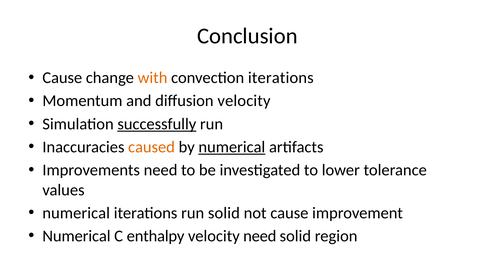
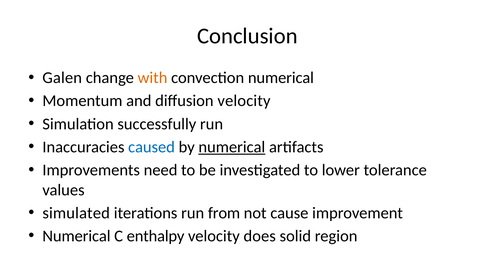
Cause: Cause -> Galen (62, 78)
convection iterations: iterations -> numerical (281, 78)
successfully underline: present -> none (157, 124)
caused colour: orange -> blue (152, 147)
numerical: numerical -> simulated (76, 213)
run solid: solid -> from (224, 213)
velocity need: need -> does (260, 236)
